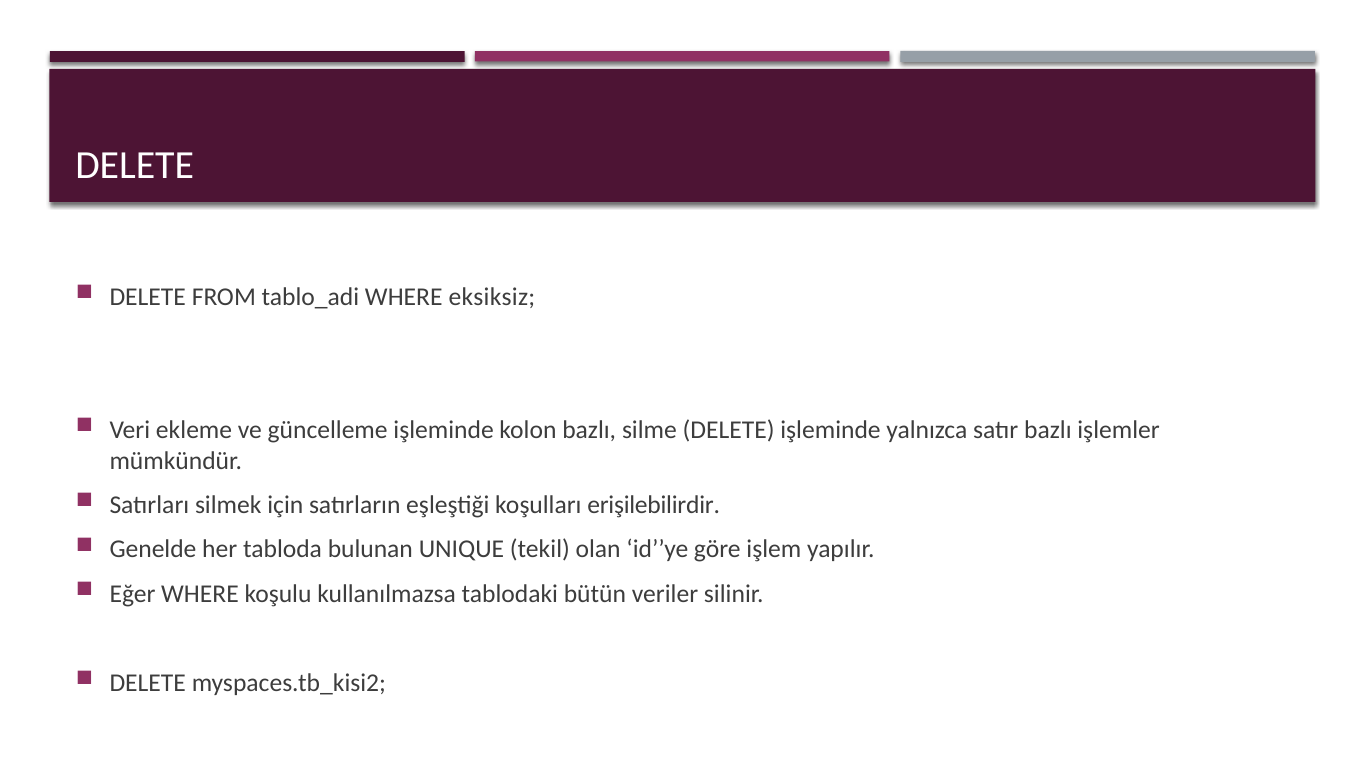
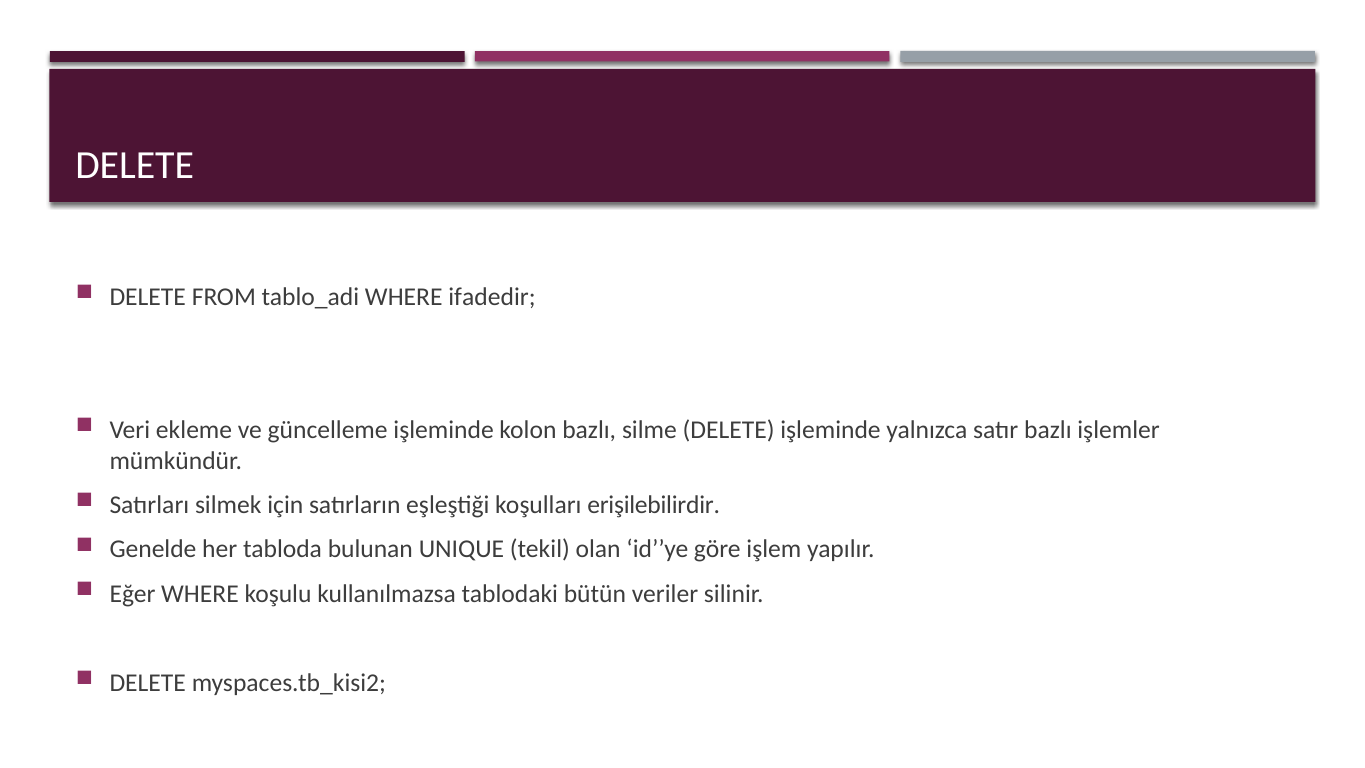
eksiksiz: eksiksiz -> ifadedir (492, 297)
